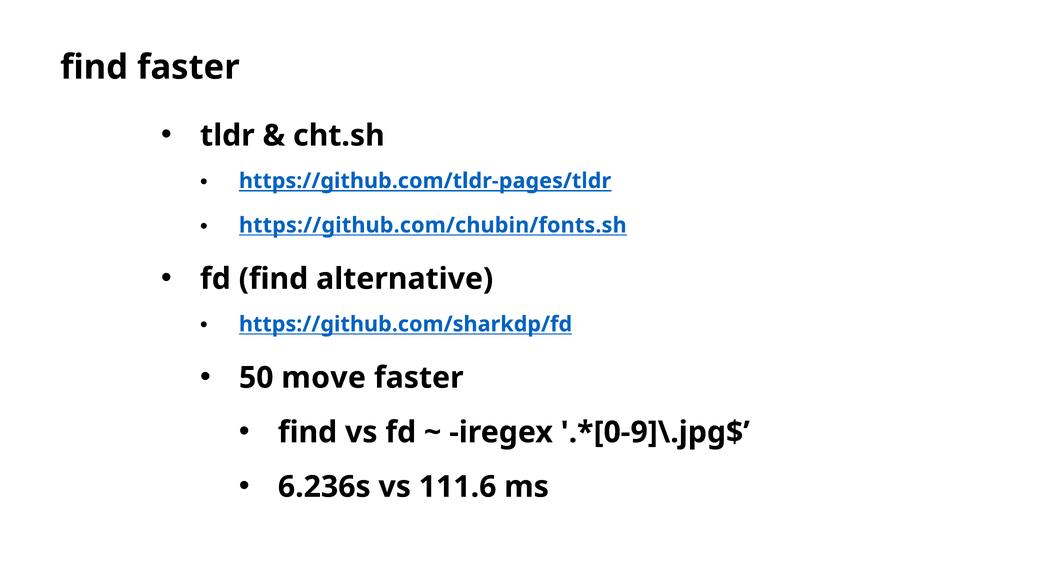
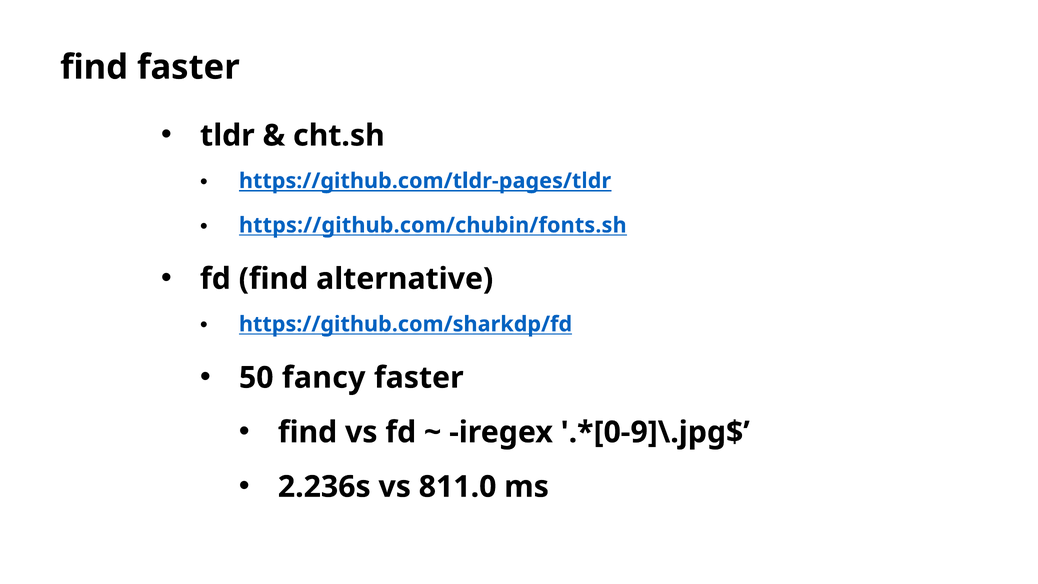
move: move -> fancy (324, 378)
6.236s: 6.236s -> 2.236s (324, 487)
111.6: 111.6 -> 811.0 (458, 487)
